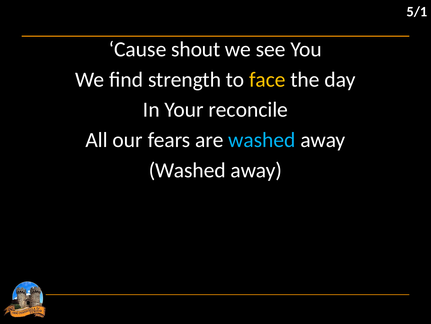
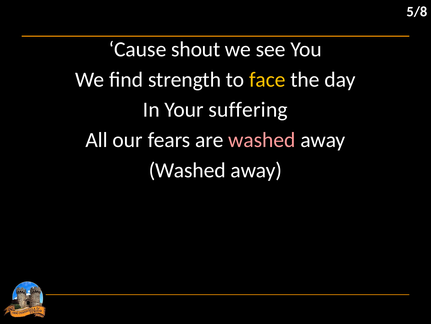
5/1: 5/1 -> 5/8 (417, 12)
reconcile: reconcile -> suffering (248, 110)
washed colour: light blue -> pink (262, 140)
